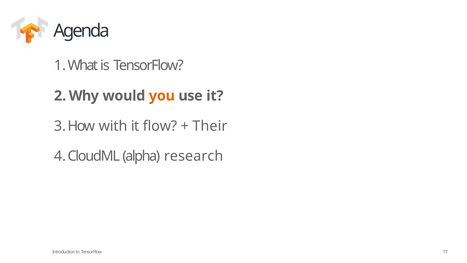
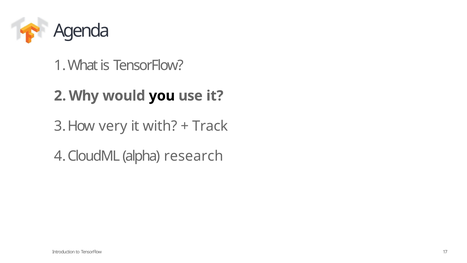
you colour: orange -> black (162, 96)
with: with -> very (113, 126)
flow: flow -> with (160, 126)
Their: Their -> Track (210, 126)
